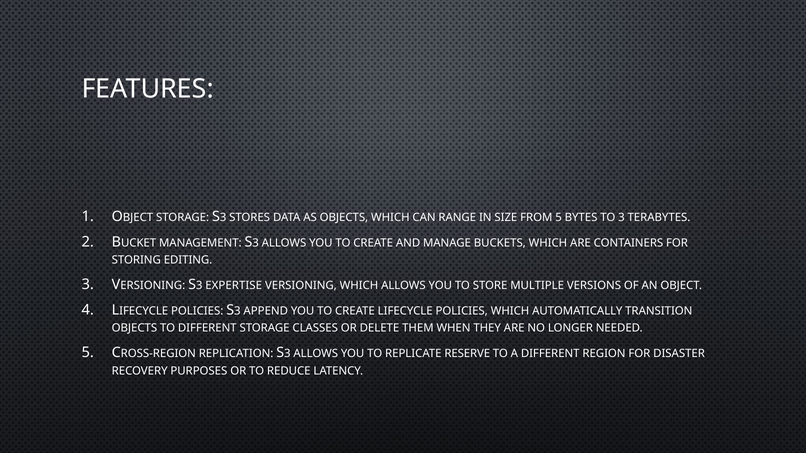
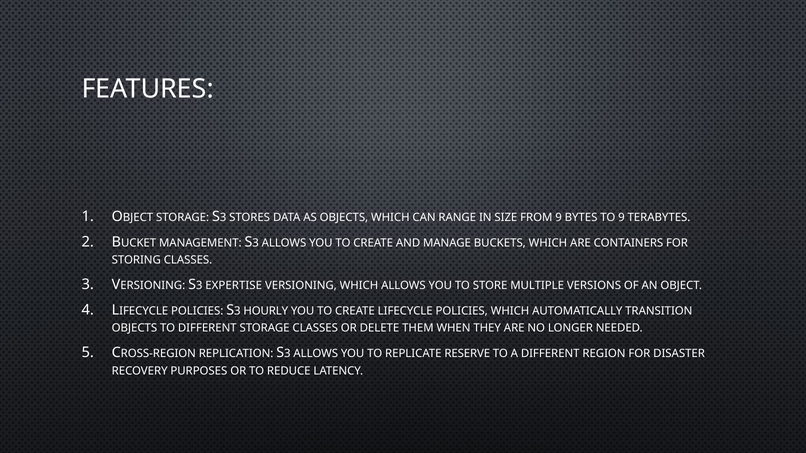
FROM 5: 5 -> 9 (559, 218)
TO 3: 3 -> 9 (621, 218)
STORING EDITING: EDITING -> CLASSES (188, 260)
APPEND: APPEND -> HOURLY (266, 311)
